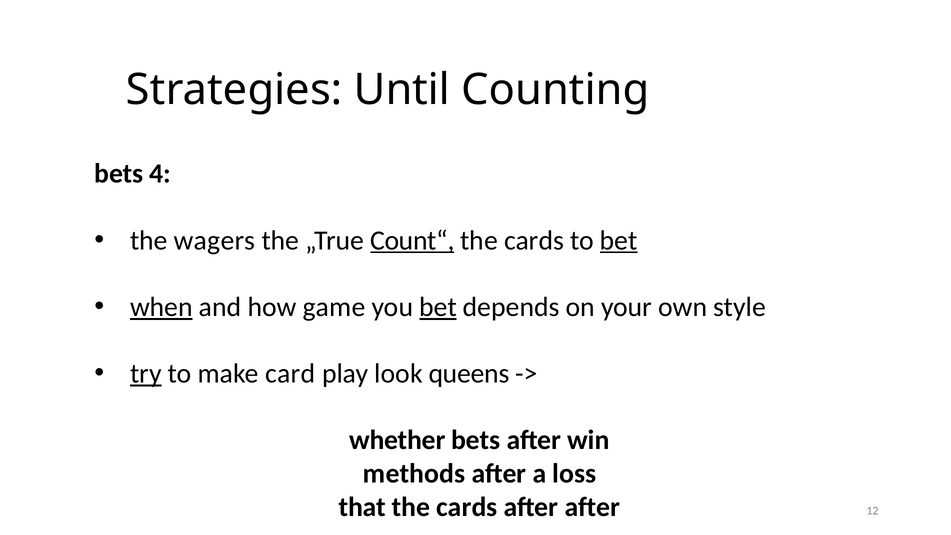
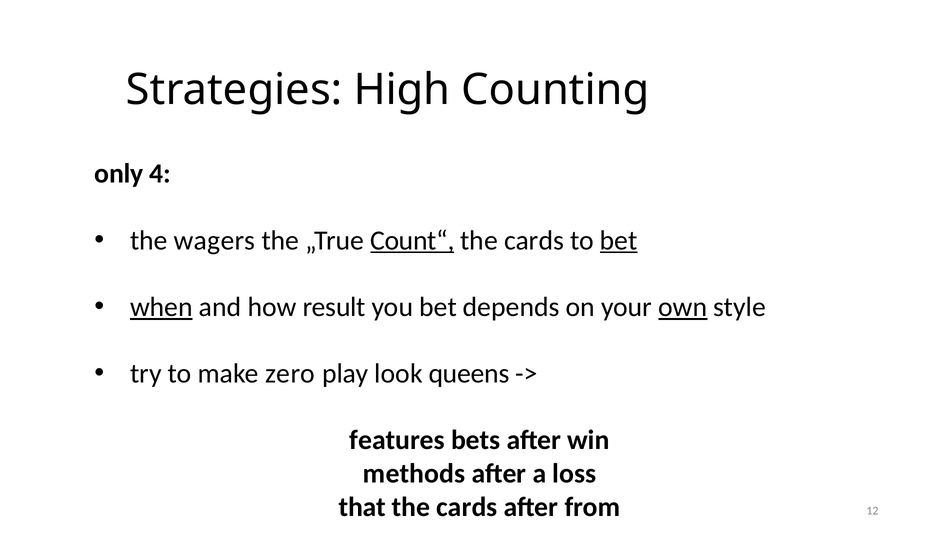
Until: Until -> High (402, 90)
bets: bets -> only (119, 174)
game: game -> result (334, 307)
bet underline: present -> none (438, 307)
own underline: none -> present (683, 307)
try underline: present -> none (146, 374)
card: card -> zero (290, 374)
whether: whether -> features (397, 440)
after after: after -> from (592, 507)
